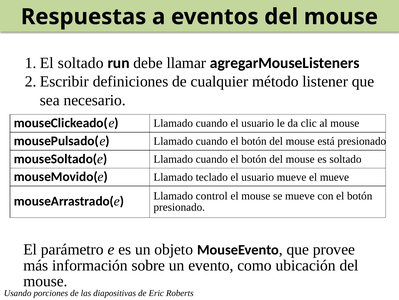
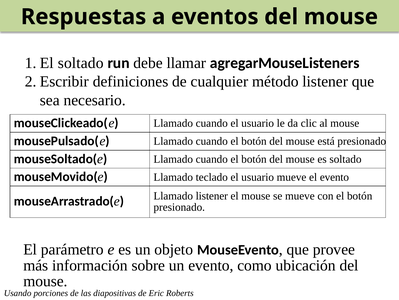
el mueve: mueve -> evento (334, 177)
Llamado control: control -> listener (212, 195)
